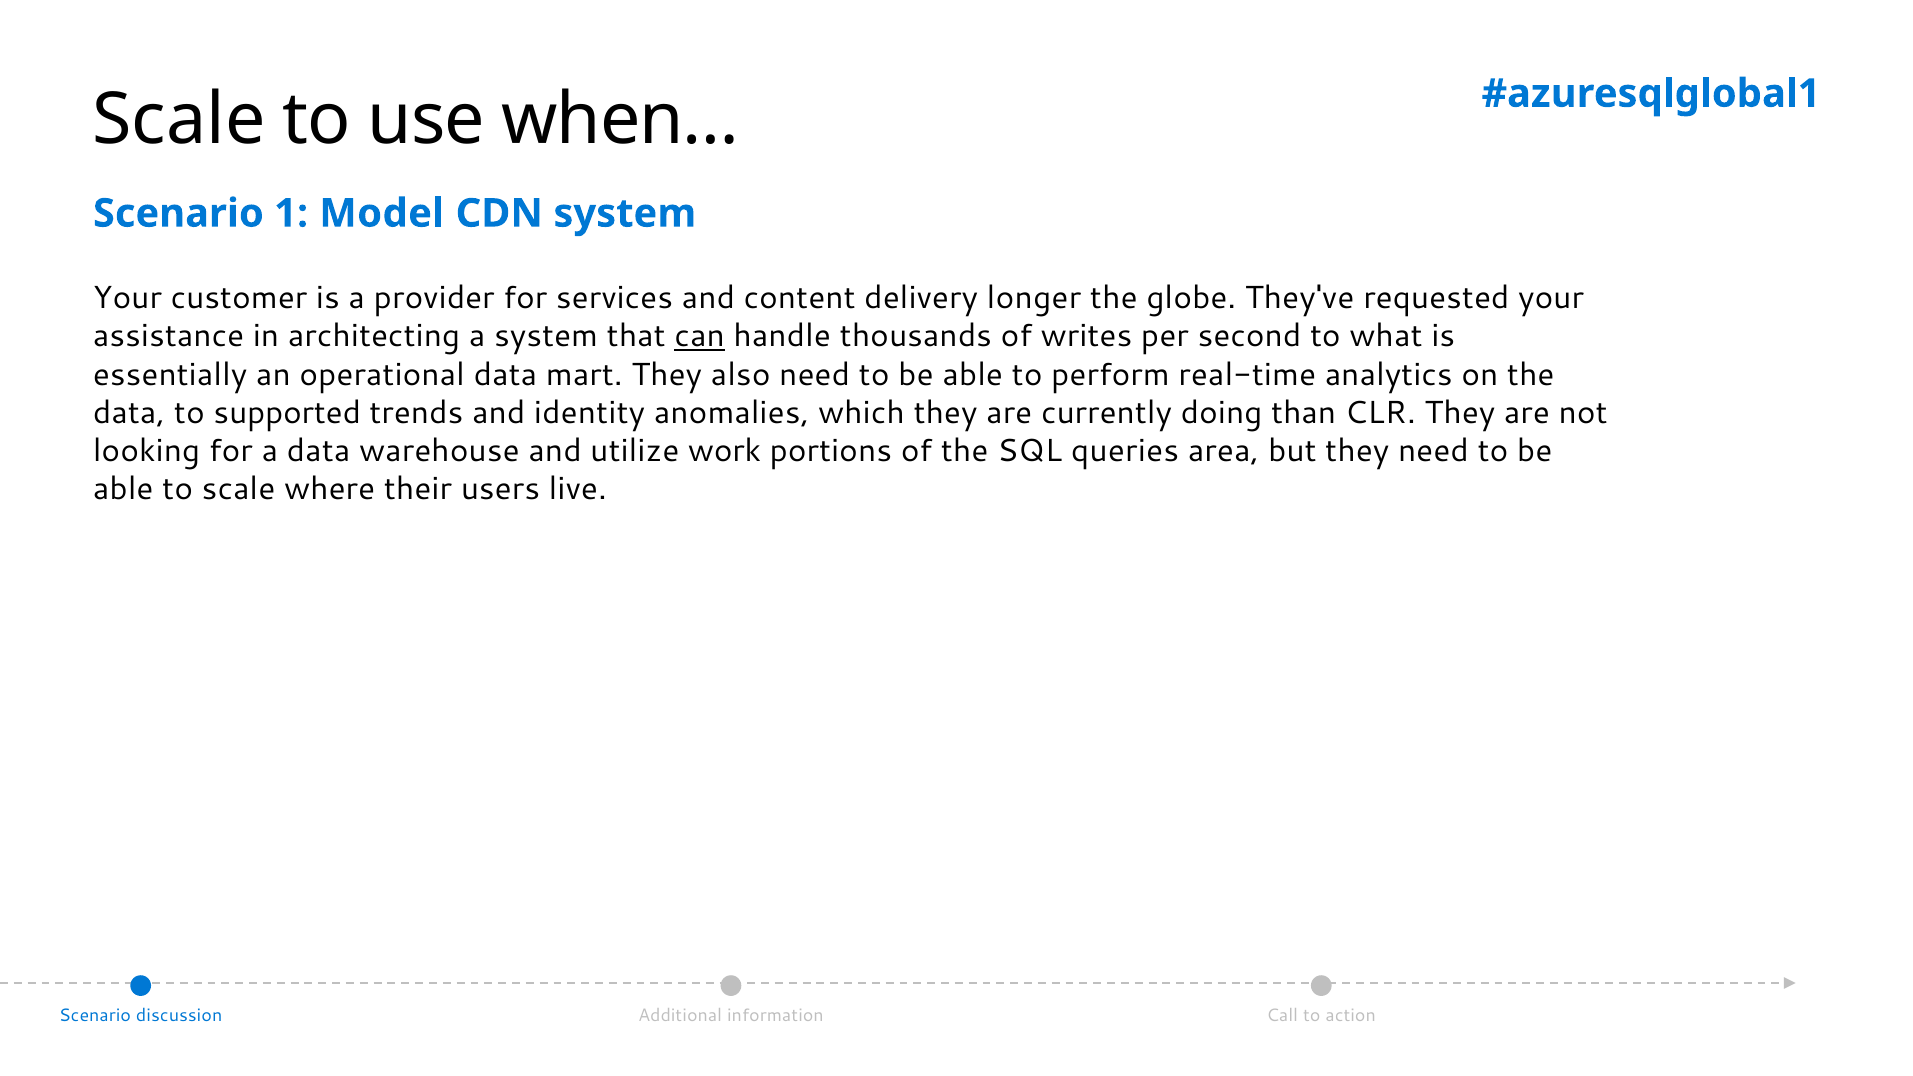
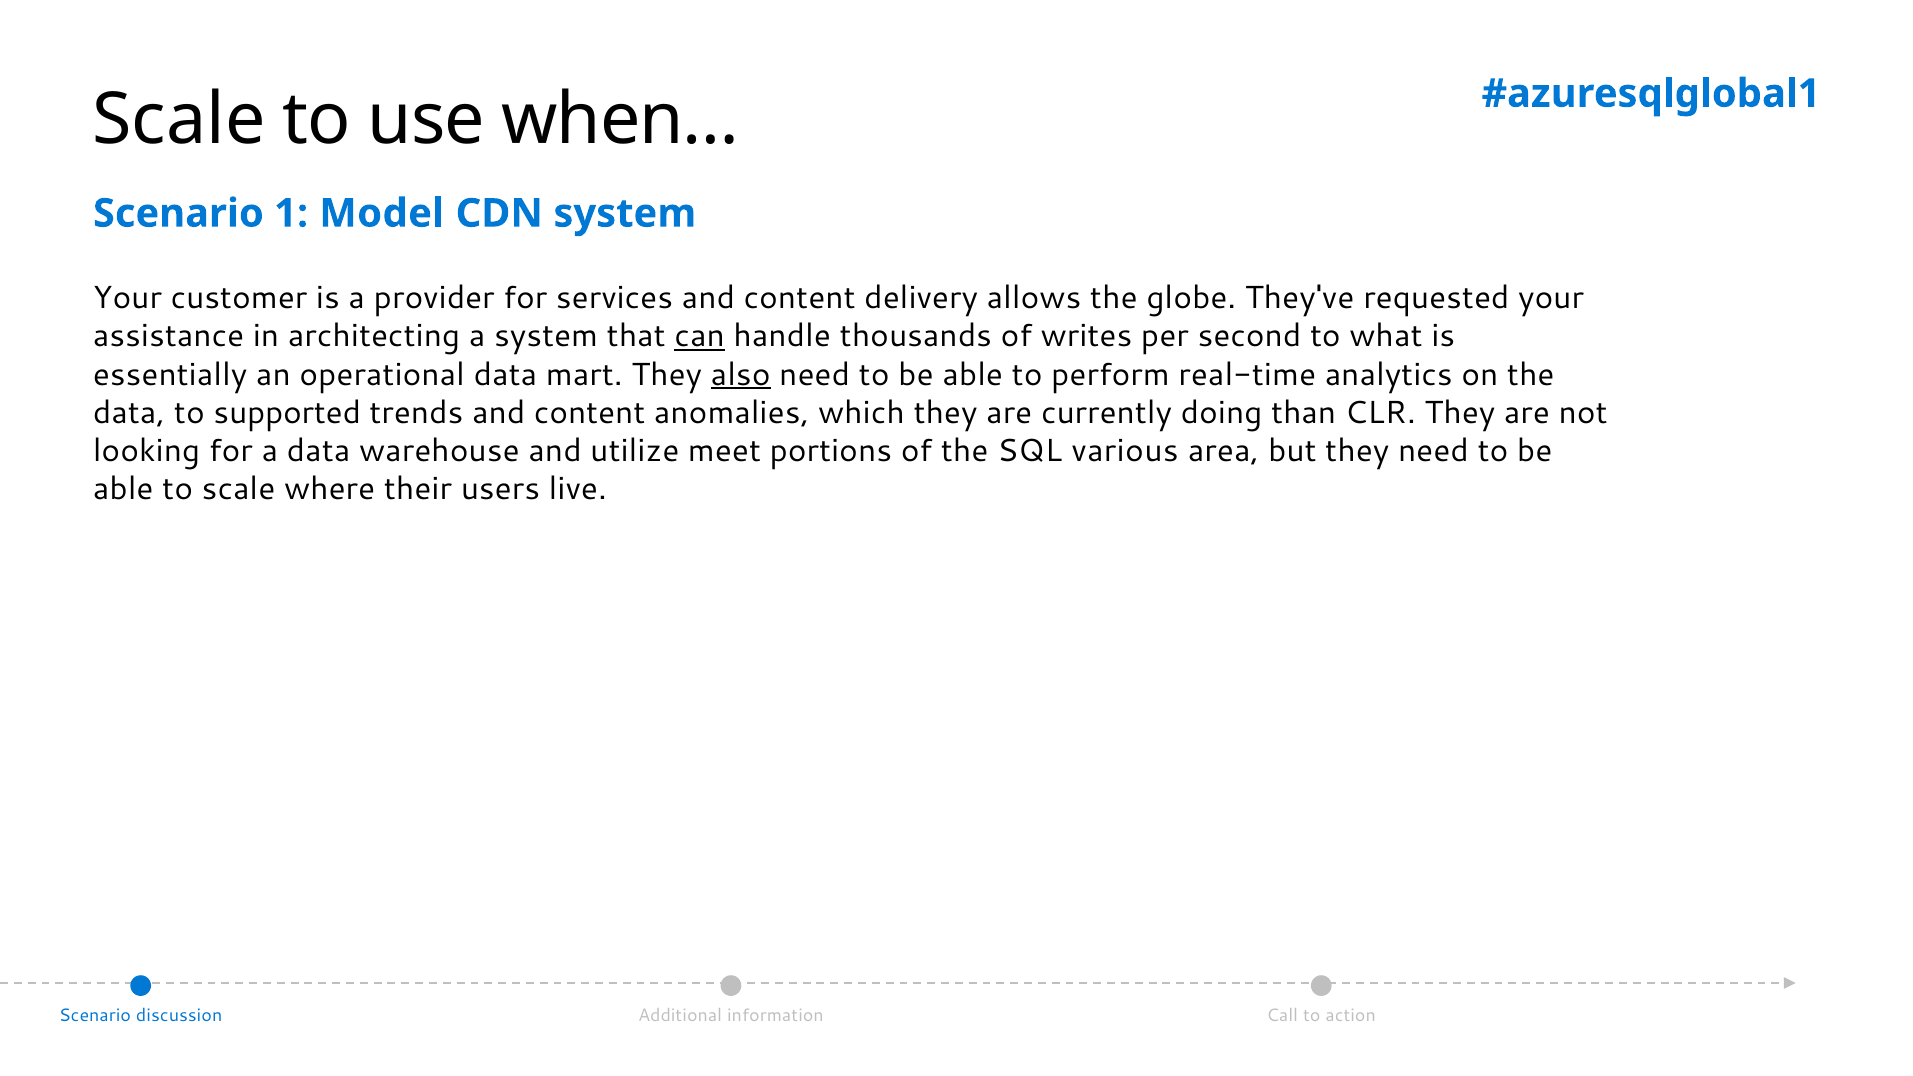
longer: longer -> allows (1034, 298)
also underline: none -> present (741, 375)
trends and identity: identity -> content (590, 413)
work: work -> meet (724, 451)
queries: queries -> various (1125, 451)
